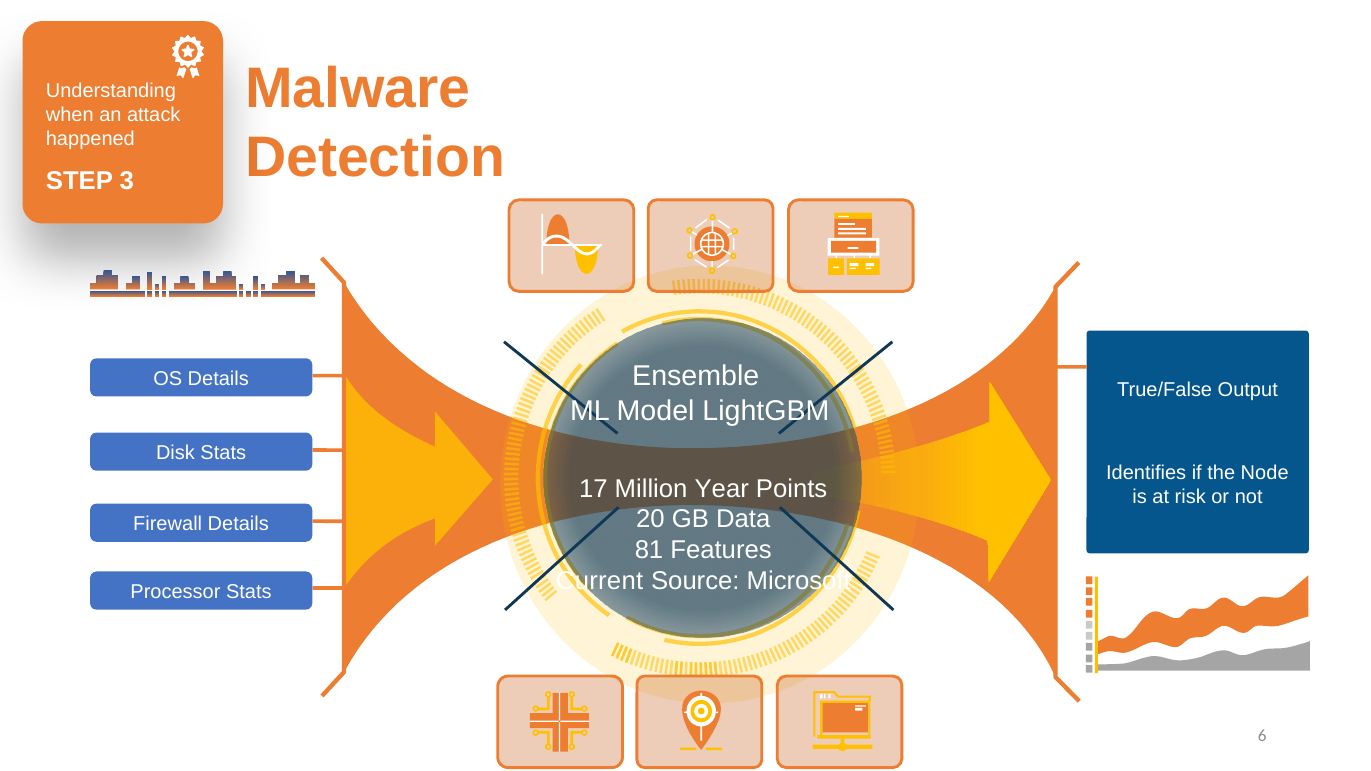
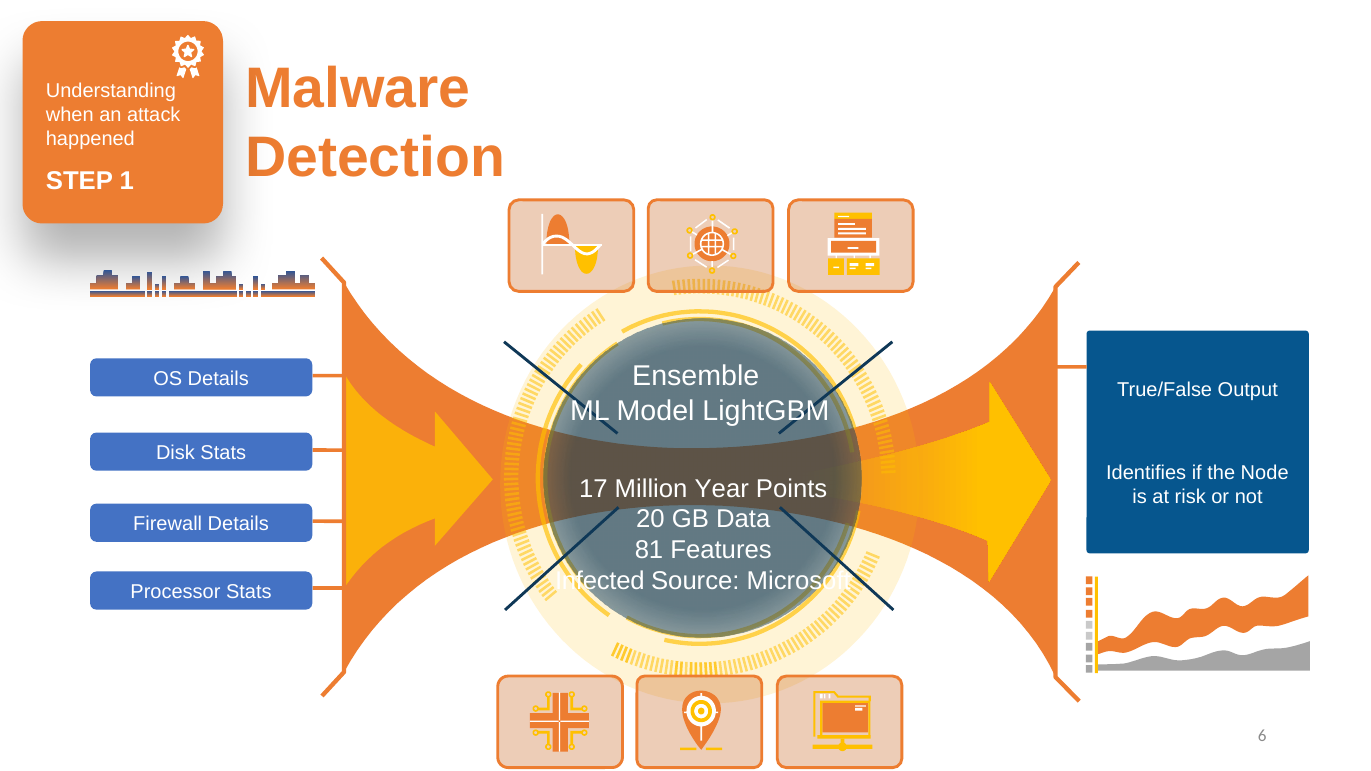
3: 3 -> 1 (127, 182)
Current: Current -> Infected (600, 581)
